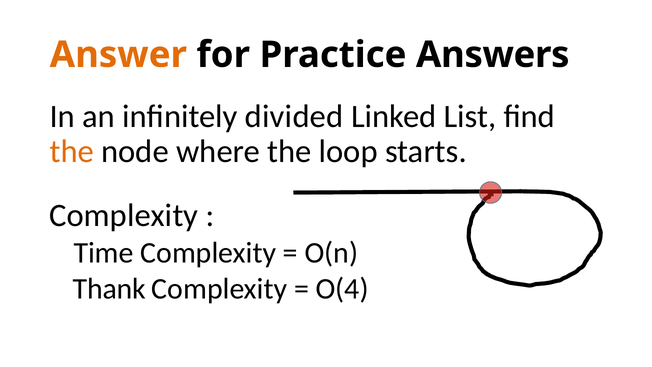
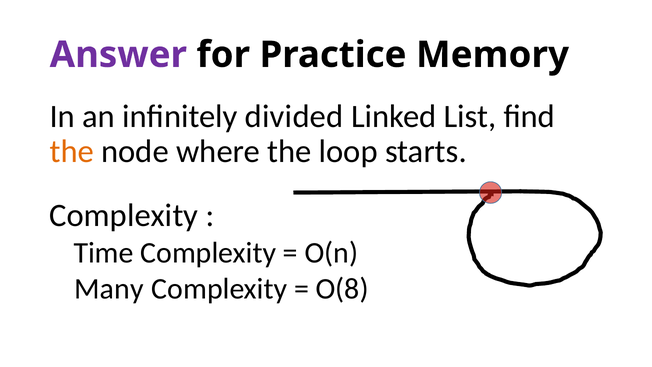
Answer colour: orange -> purple (118, 55)
Answers: Answers -> Memory (492, 55)
Thank: Thank -> Many (109, 289)
O(4: O(4 -> O(8 (342, 289)
